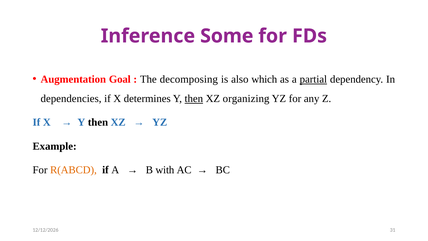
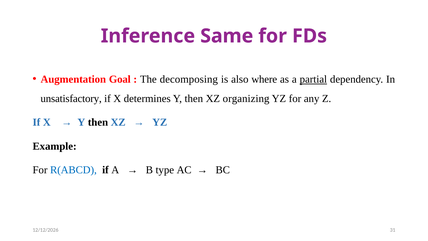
Some: Some -> Same (227, 36)
which: which -> where (264, 79)
dependencies: dependencies -> unsatisfactory (71, 99)
then underline: present -> none (194, 99)
R(ABCD colour: orange -> blue (73, 170)
with: with -> type (165, 170)
